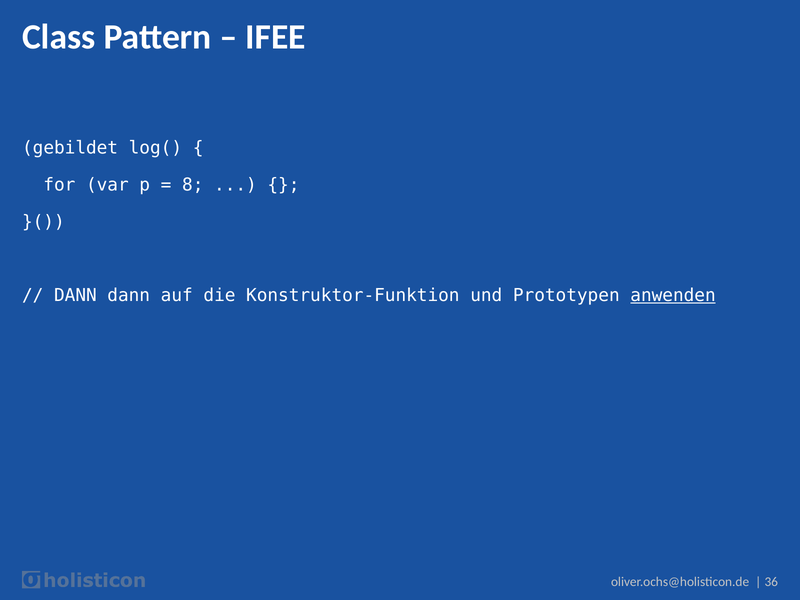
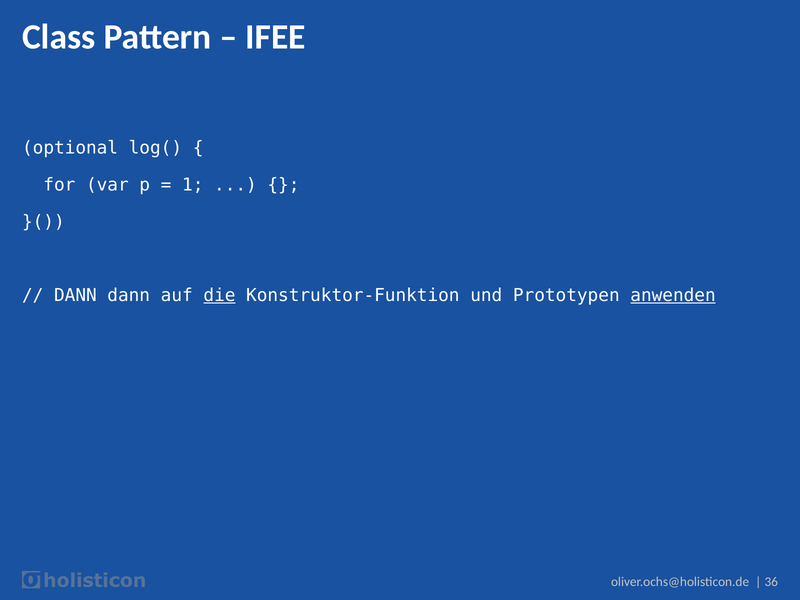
gebildet: gebildet -> optional (70, 148)
8: 8 -> 1 (193, 185)
die underline: none -> present (219, 296)
